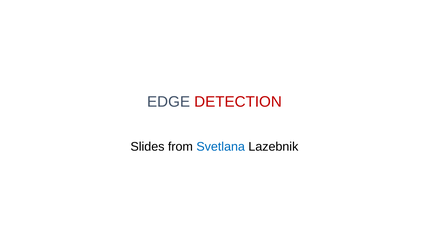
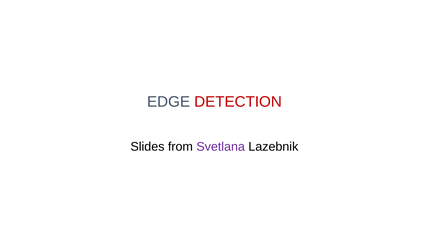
Svetlana colour: blue -> purple (221, 147)
